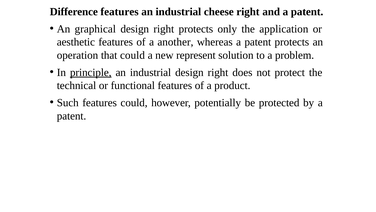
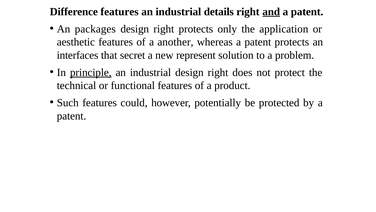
cheese: cheese -> details (219, 12)
and underline: none -> present (271, 12)
graphical: graphical -> packages (95, 29)
operation: operation -> interfaces (78, 55)
that could: could -> secret (133, 55)
